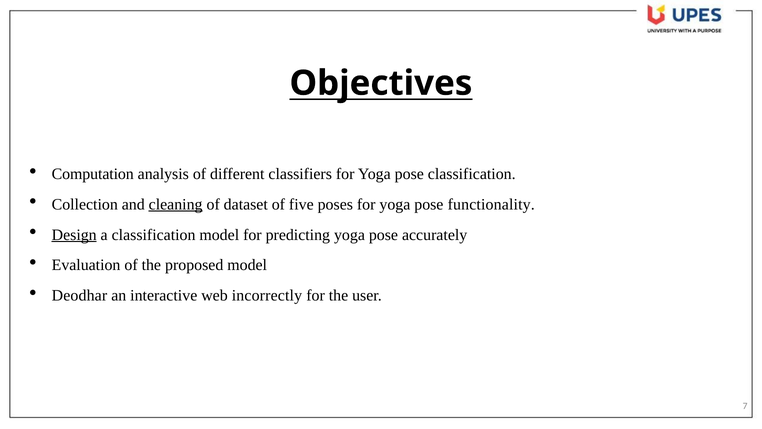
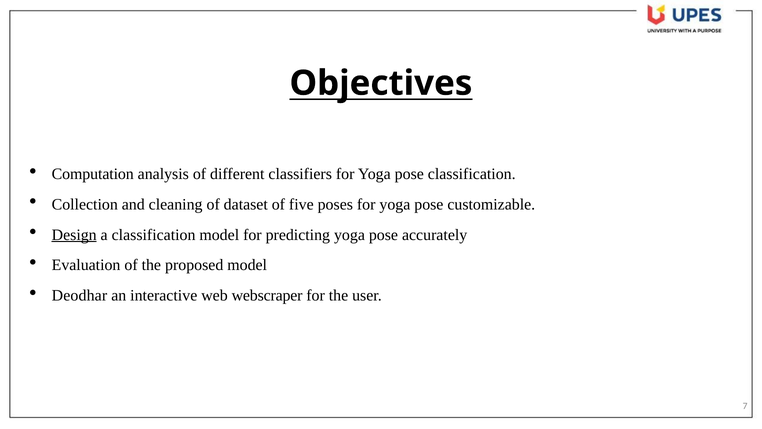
cleaning underline: present -> none (176, 204)
functionality: functionality -> customizable (491, 204)
incorrectly: incorrectly -> webscraper (267, 295)
